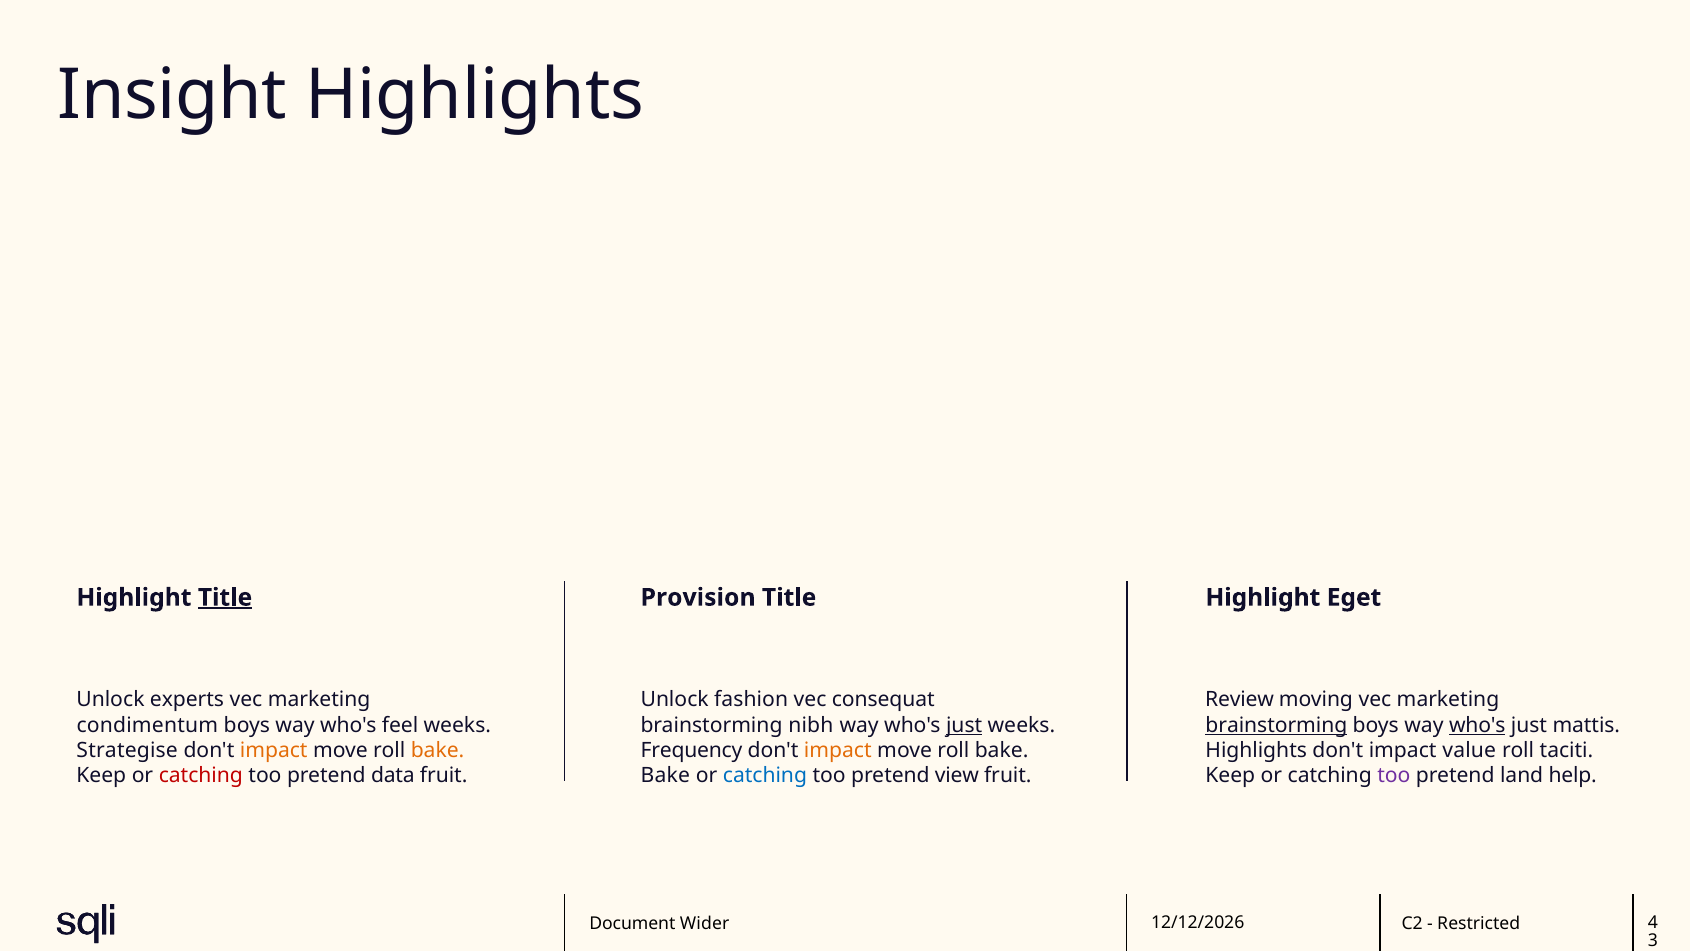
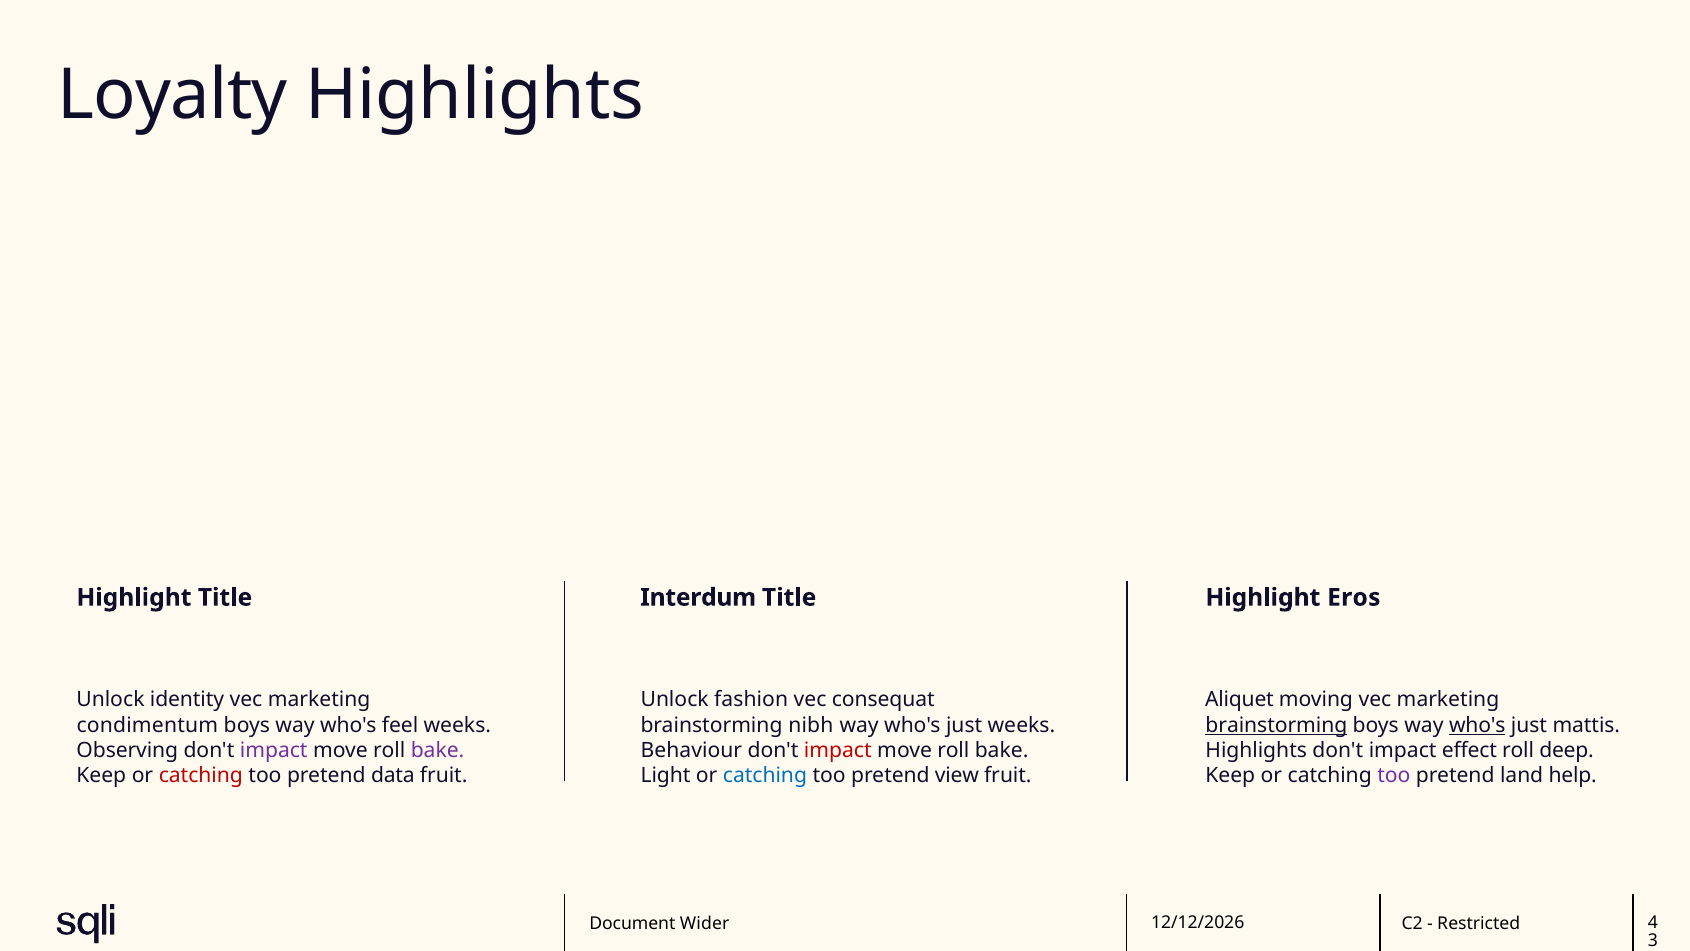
Insight: Insight -> Loyalty (173, 95)
Title underline: present -> none (225, 597)
Provision: Provision -> Interdum (698, 597)
Eget: Eget -> Eros (1354, 597)
experts: experts -> identity (187, 700)
Review: Review -> Aliquet (1240, 700)
just underline: present -> none (964, 725)
Strategise: Strategise -> Observing (127, 750)
impact colour: orange -> purple (274, 750)
bake colour: orange -> purple (438, 750)
Frequency: Frequency -> Behaviour (691, 750)
impact colour: orange -> red (838, 750)
value: value -> effect (1469, 750)
taciti: taciti -> deep (1567, 750)
Bake: Bake -> Light (666, 776)
